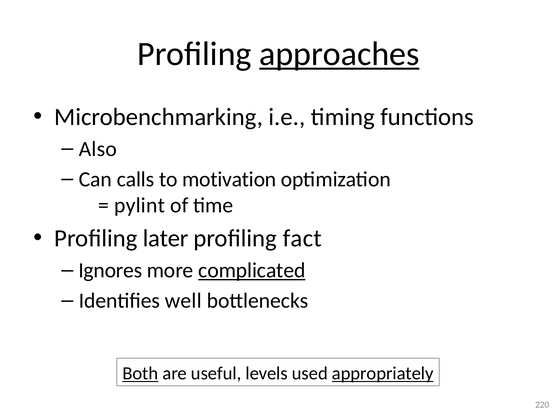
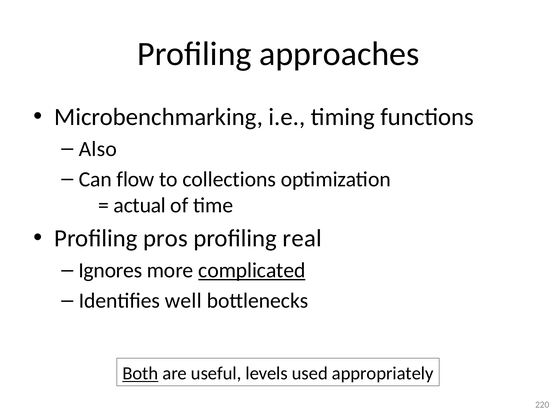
approaches underline: present -> none (339, 54)
calls: calls -> flow (136, 179)
motivation: motivation -> collections (229, 179)
pylint: pylint -> actual (140, 205)
later: later -> pros (165, 238)
fact: fact -> real (302, 238)
appropriately underline: present -> none (383, 373)
